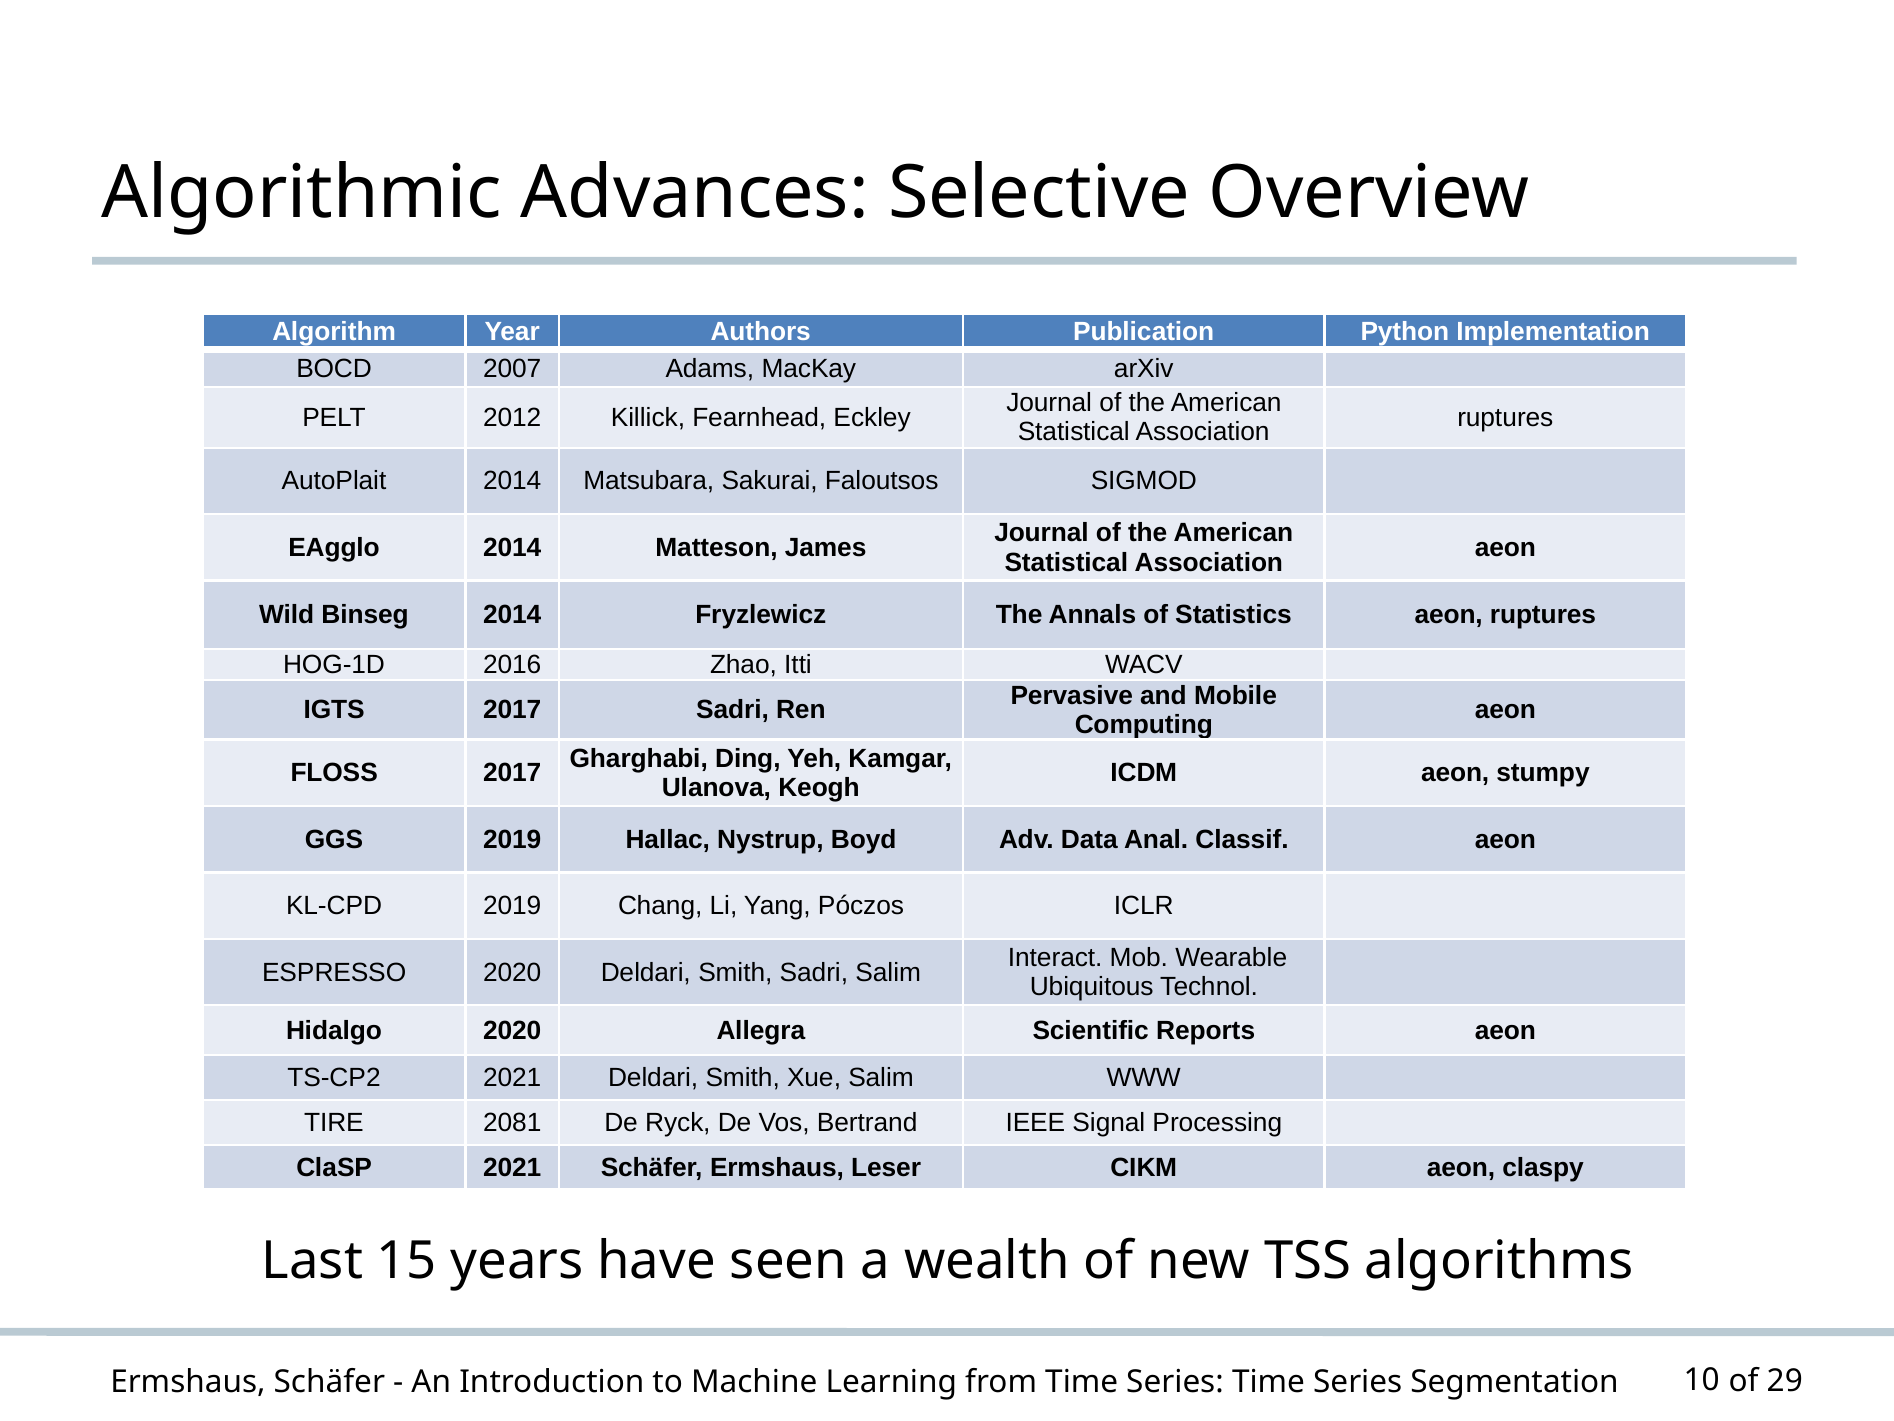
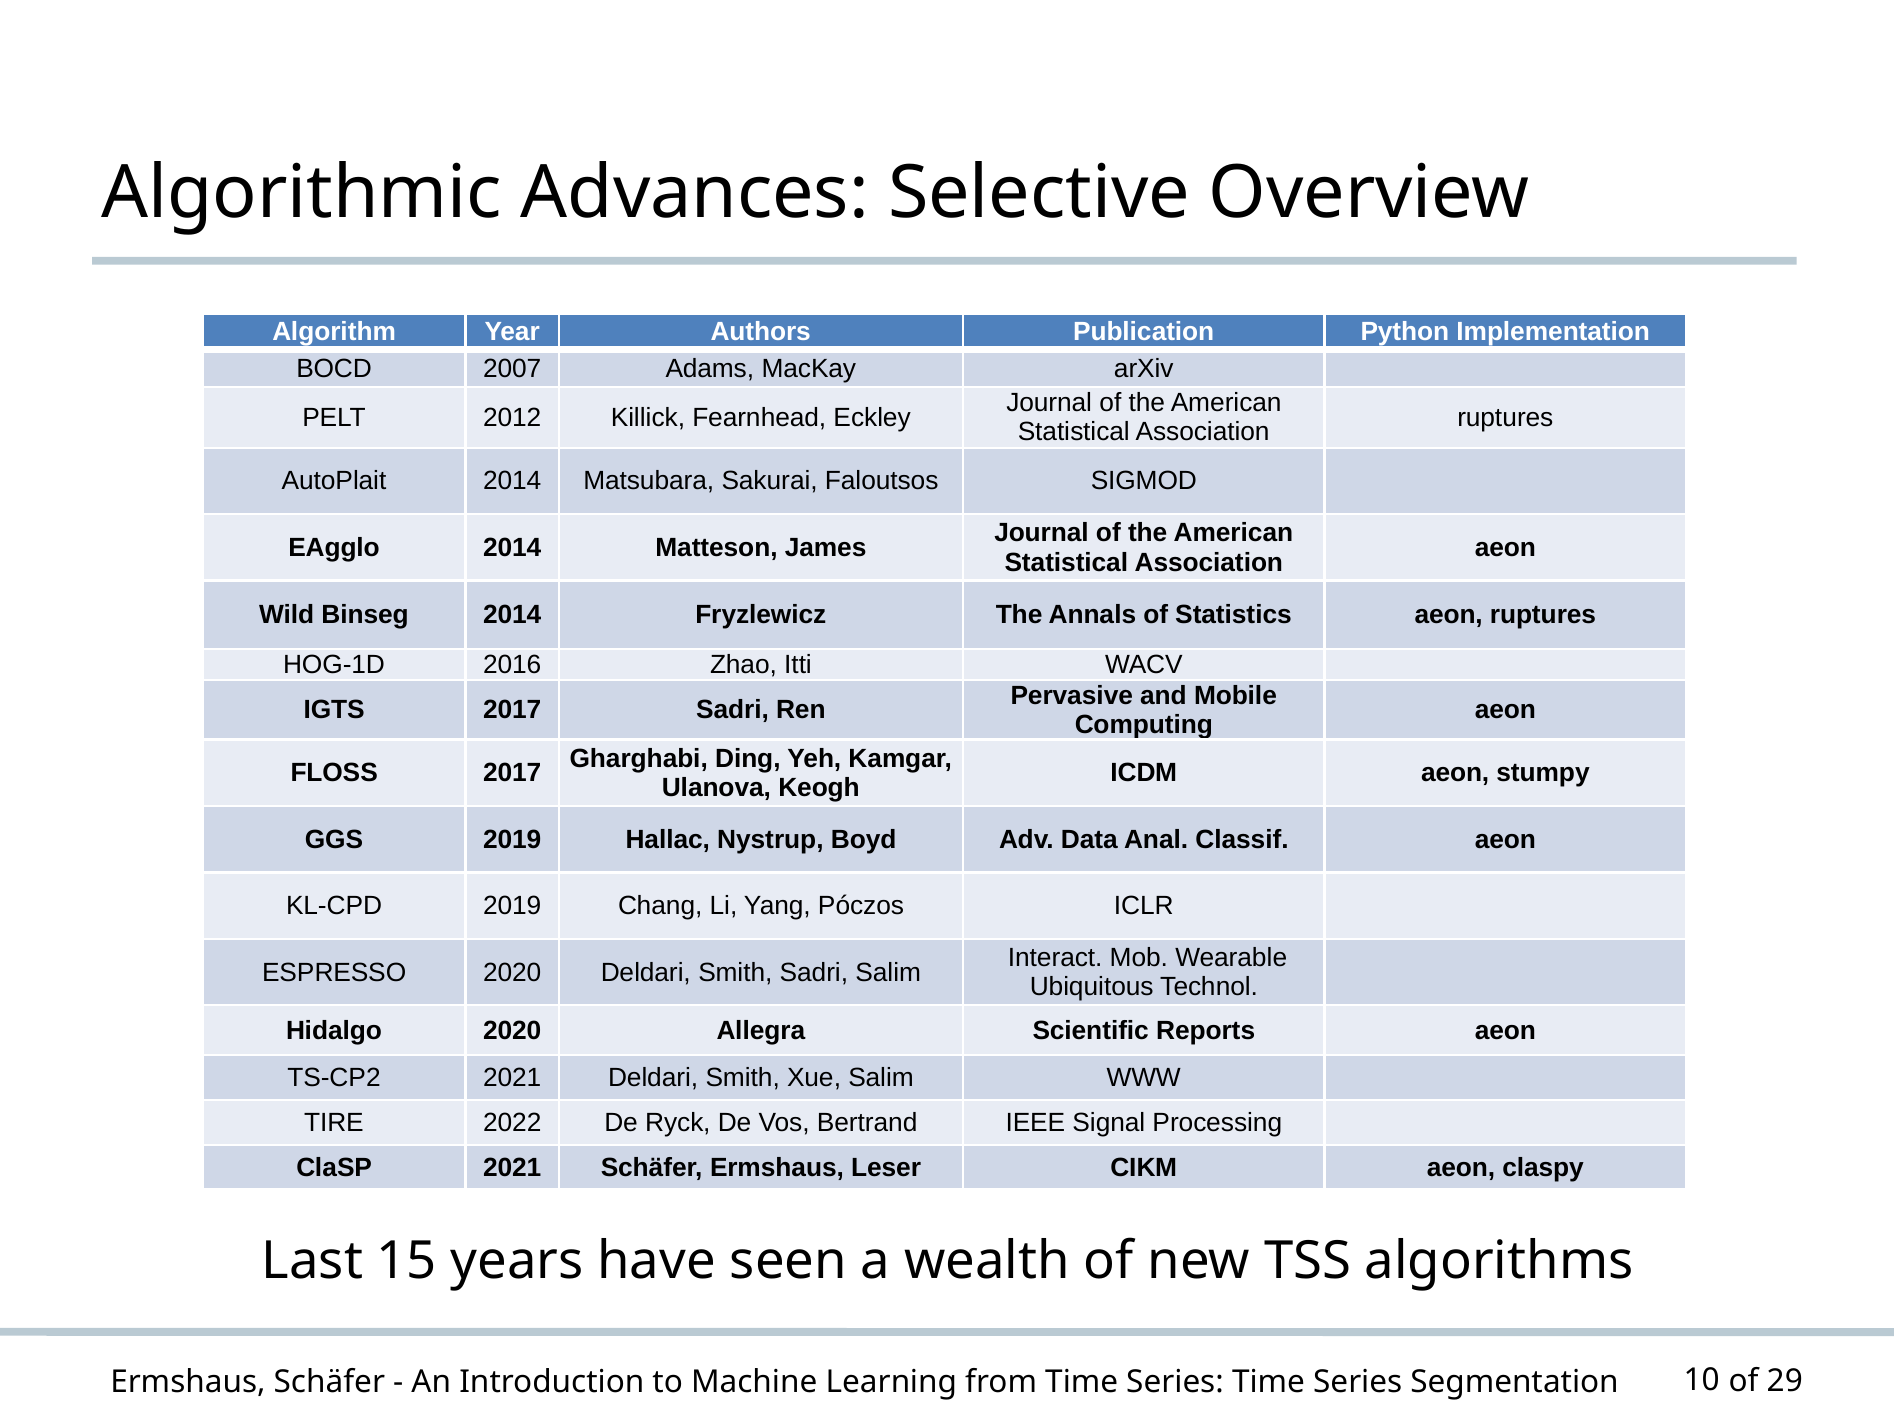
2081: 2081 -> 2022 (512, 1122)
